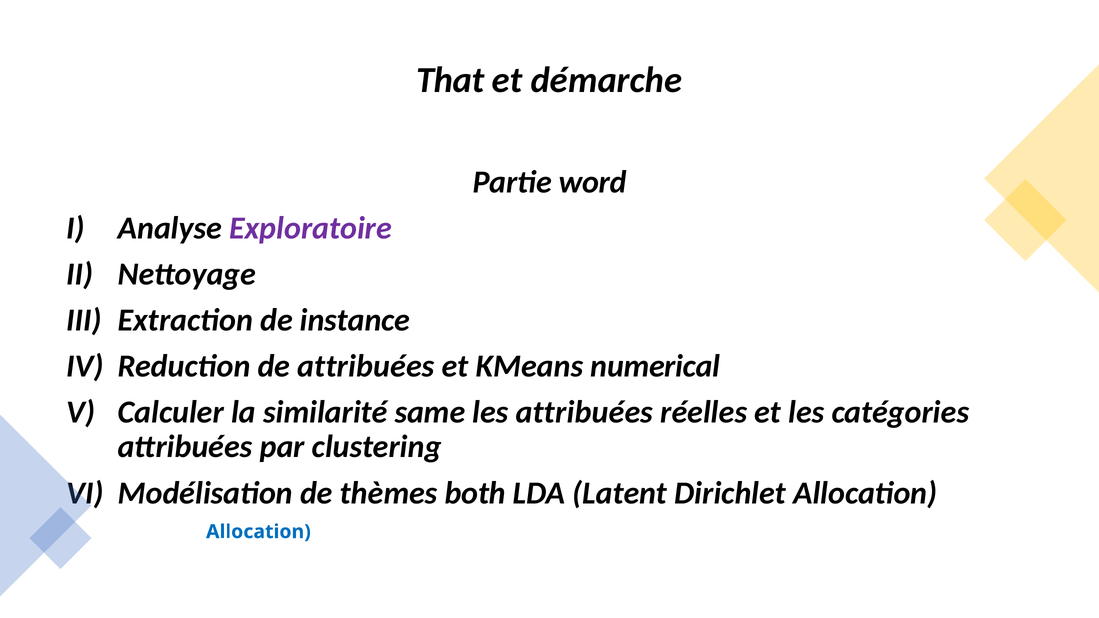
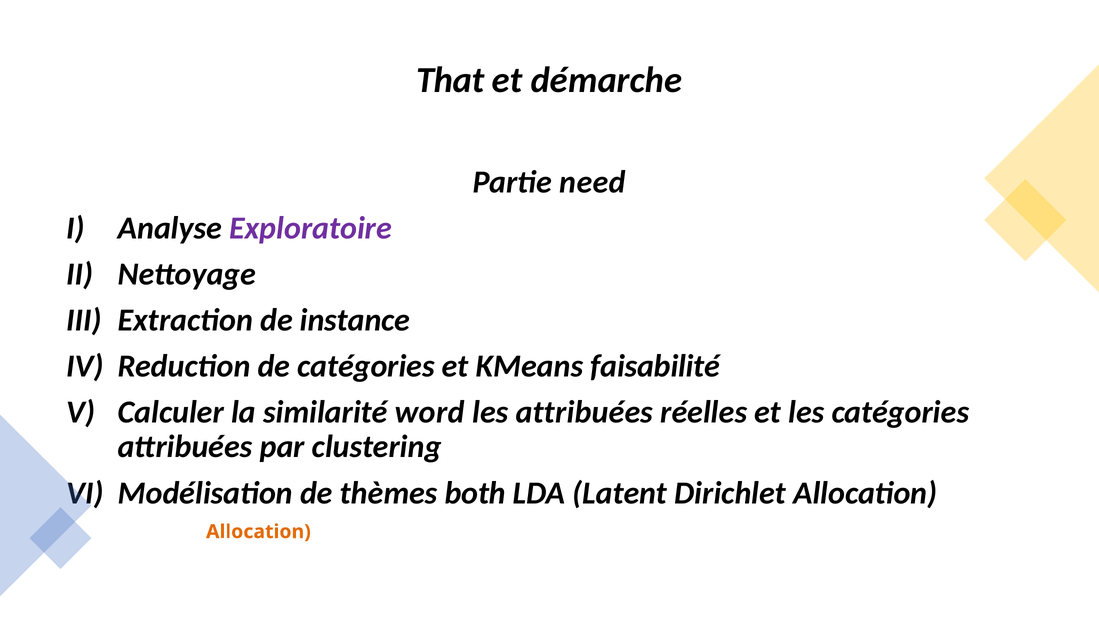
word: word -> need (592, 182)
de attribuées: attribuées -> catégories (366, 366)
numerical: numerical -> faisabilité (655, 366)
same: same -> word (430, 412)
Allocation colour: blue -> orange (258, 532)
